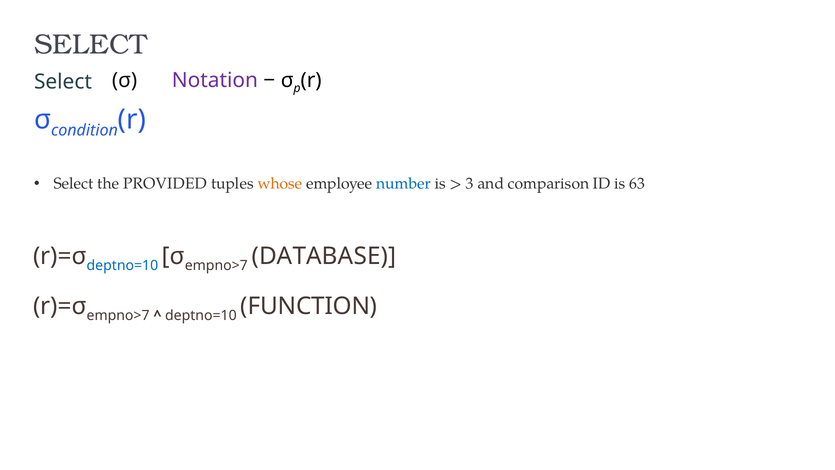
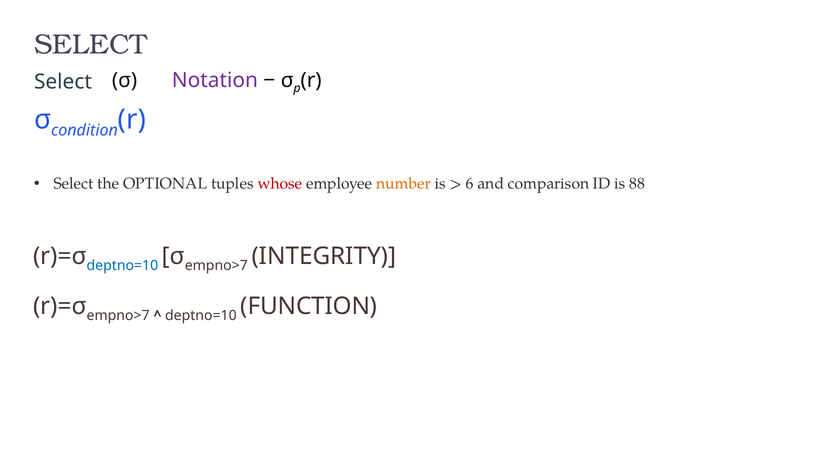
PROVIDED: PROVIDED -> OPTIONAL (165, 184)
whose colour: orange -> red (280, 184)
number colour: blue -> orange (404, 184)
3: 3 -> 6 (470, 184)
63: 63 -> 88 (637, 184)
DATABASE: DATABASE -> INTEGRITY (324, 256)
